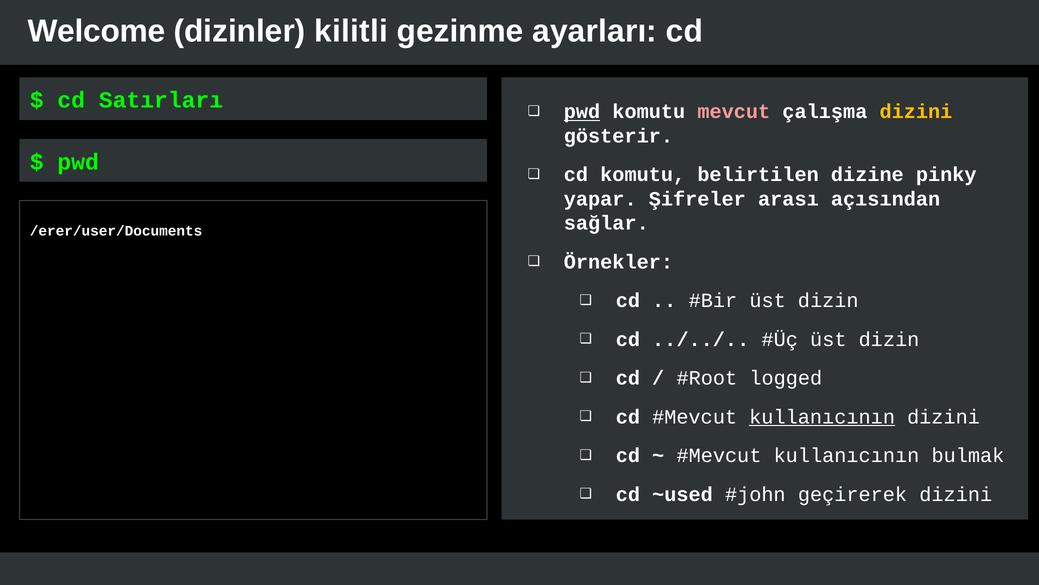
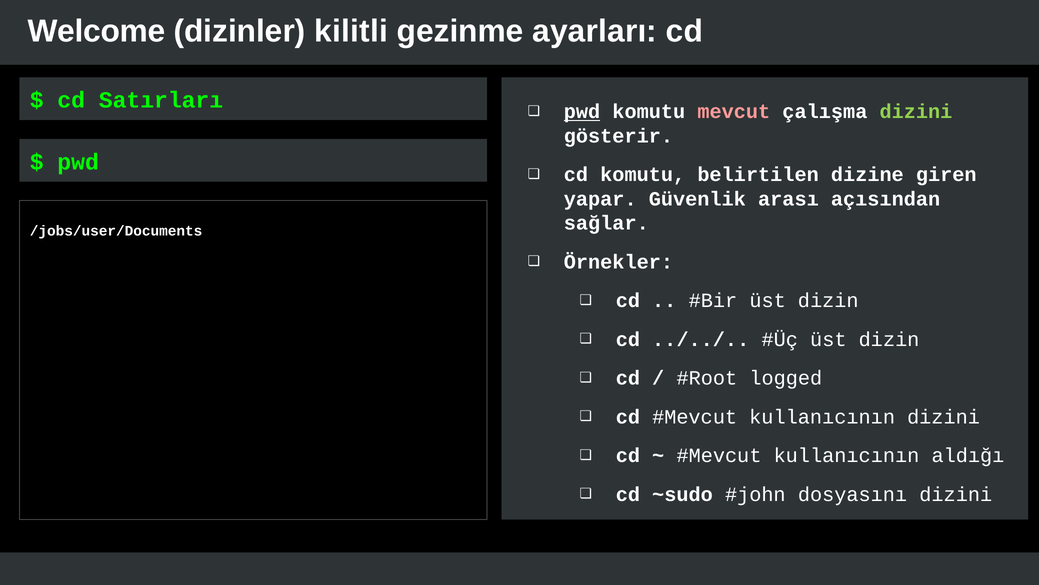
dizini colour: yellow -> light green (916, 112)
pinky: pinky -> giren (946, 175)
Şifreler: Şifreler -> Güvenlik (697, 199)
/erer/user/Documents: /erer/user/Documents -> /jobs/user/Documents (116, 231)
kullanıcının underline: present -> none (822, 417)
bulmak: bulmak -> aldığı (968, 455)
~used: ~used -> ~sudo (682, 494)
geçirerek: geçirerek -> dosyasını (852, 494)
